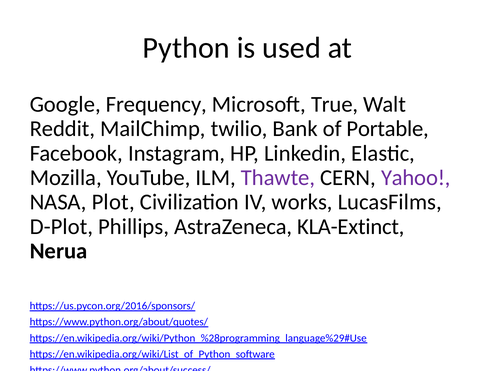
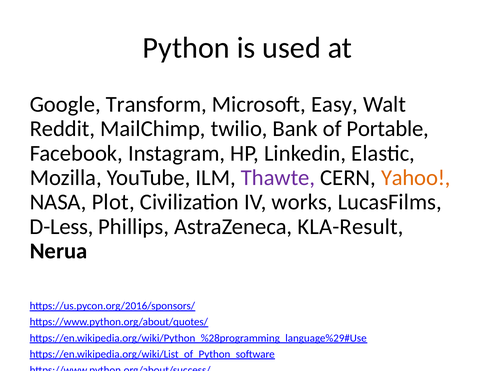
Frequency: Frequency -> Transform (156, 104)
True: True -> Easy (334, 104)
Yahoo colour: purple -> orange (416, 178)
D-Plot: D-Plot -> D-Less (62, 227)
KLA-Extinct: KLA-Extinct -> KLA-Result (351, 227)
